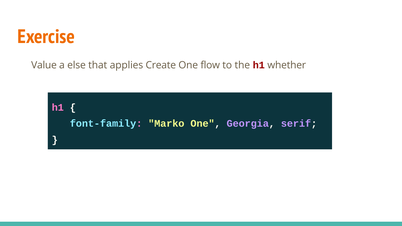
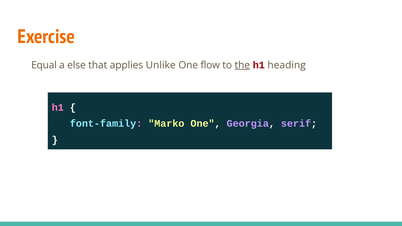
Value: Value -> Equal (44, 65)
Create: Create -> Unlike (161, 65)
the underline: none -> present (242, 65)
whether: whether -> heading (287, 65)
